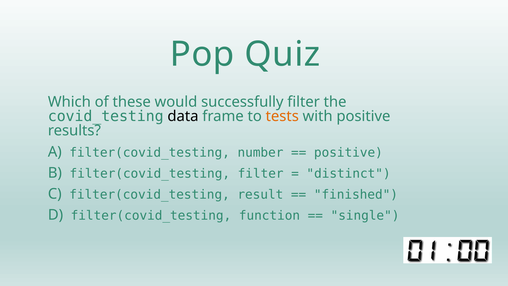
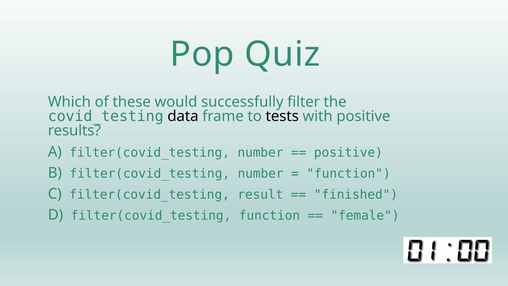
tests colour: orange -> black (282, 116)
B filter(covid_testing filter: filter -> number (261, 173)
distinct: distinct -> function (349, 173)
single: single -> female (365, 216)
